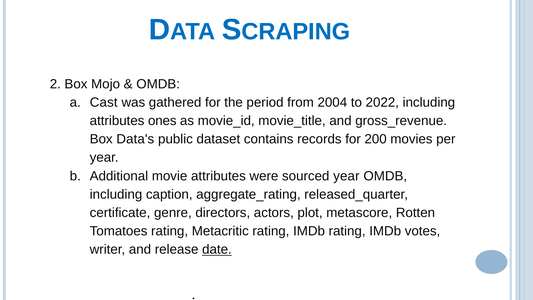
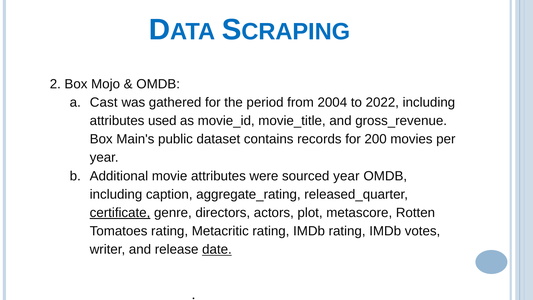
ones: ones -> used (162, 121)
Data's: Data's -> Main's (135, 139)
certificate underline: none -> present (120, 213)
